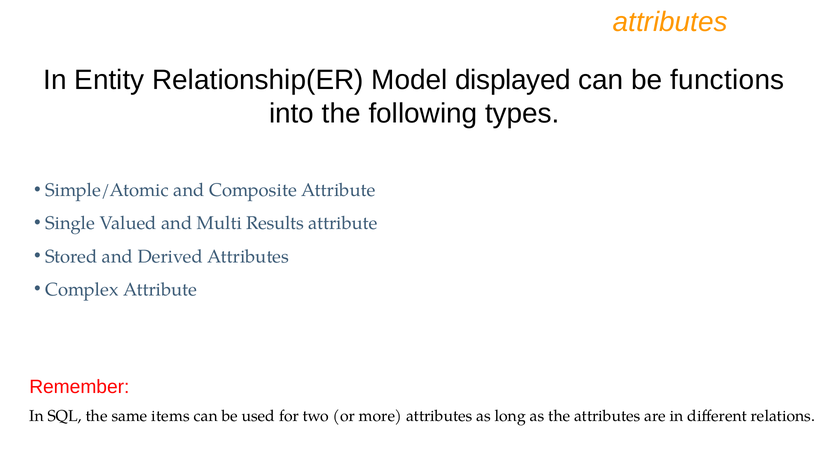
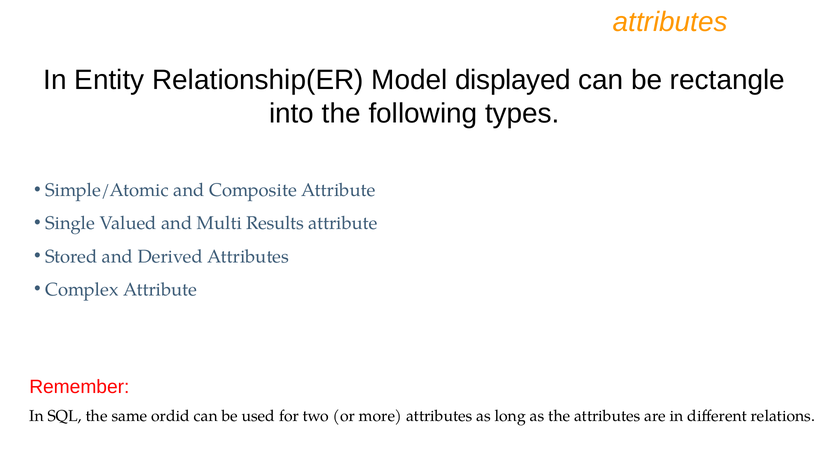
functions: functions -> rectangle (727, 80)
items: items -> ordid (171, 416)
